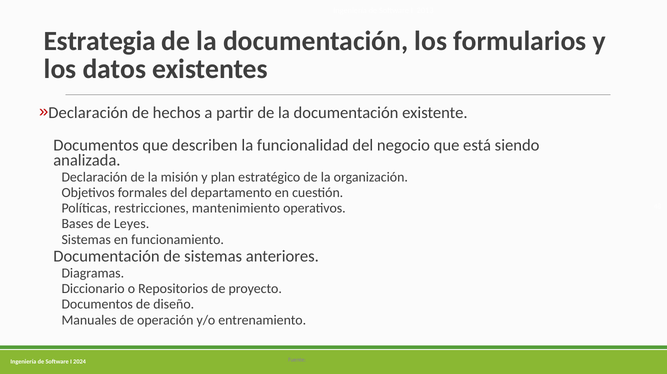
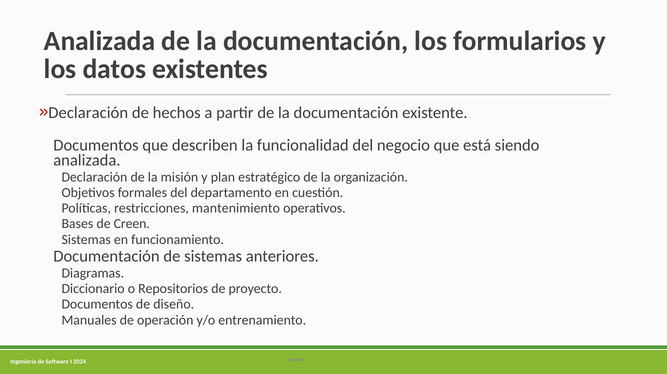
Estrategia: Estrategia -> Analizada (100, 41)
Leyes: Leyes -> Creen (132, 224)
